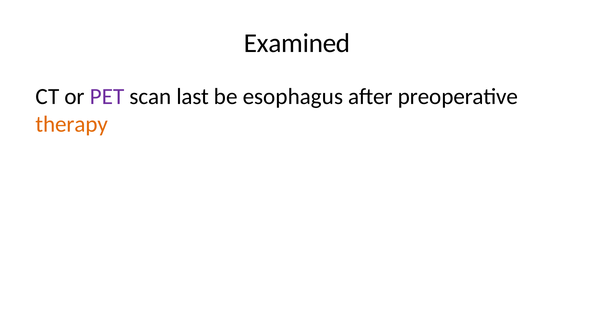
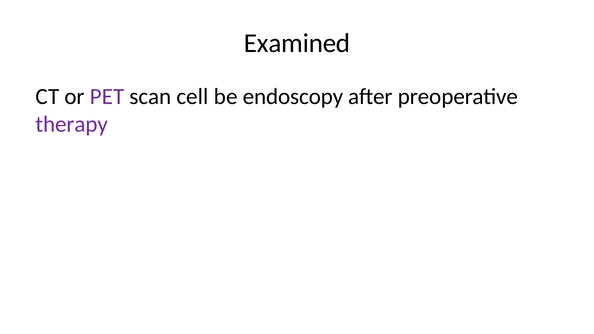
last: last -> cell (193, 96)
esophagus: esophagus -> endoscopy (293, 96)
therapy colour: orange -> purple (72, 124)
